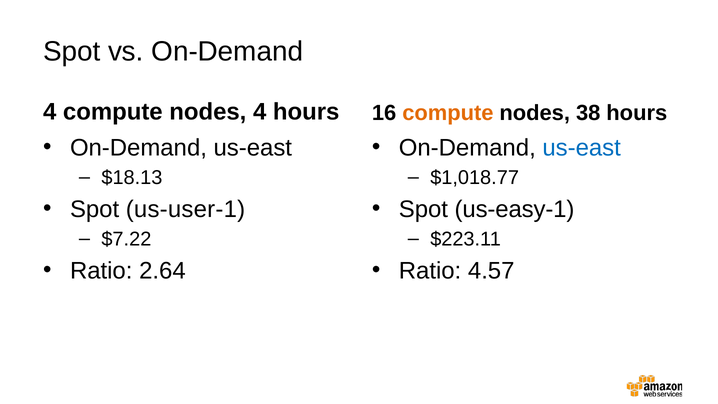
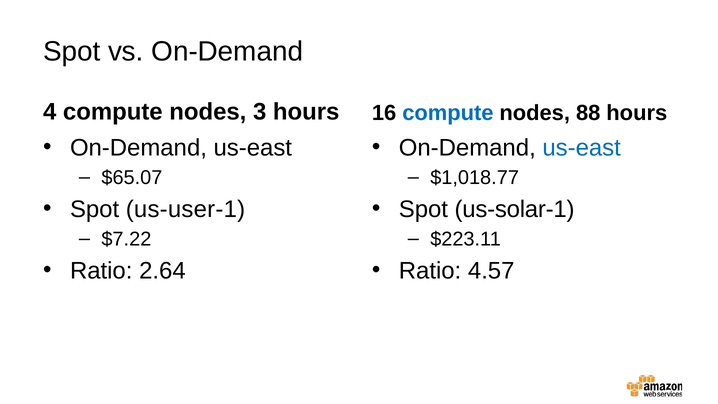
nodes 4: 4 -> 3 (260, 112)
compute colour: orange -> blue (448, 113)
38: 38 -> 88 (588, 113)
$18.13: $18.13 -> $65.07 (132, 178)
us-easy-1: us-easy-1 -> us-solar-1 (515, 209)
